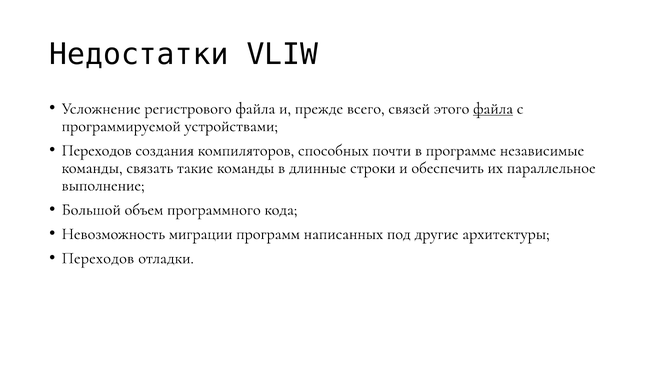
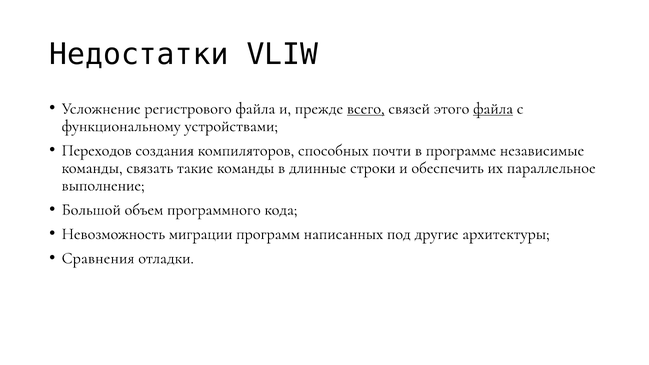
всего underline: none -> present (366, 108)
программируемой: программируемой -> функциональному (121, 126)
Переходов: Переходов -> Сравнения (98, 258)
